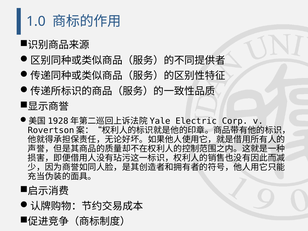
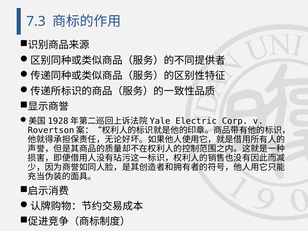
1.0: 1.0 -> 7.3 (36, 21)
